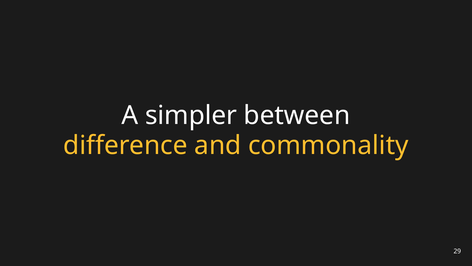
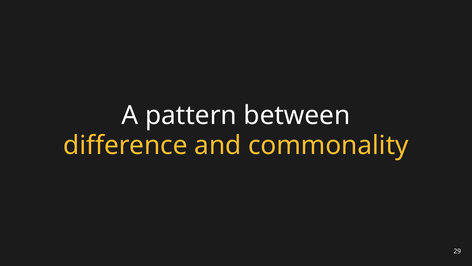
simpler: simpler -> pattern (191, 115)
